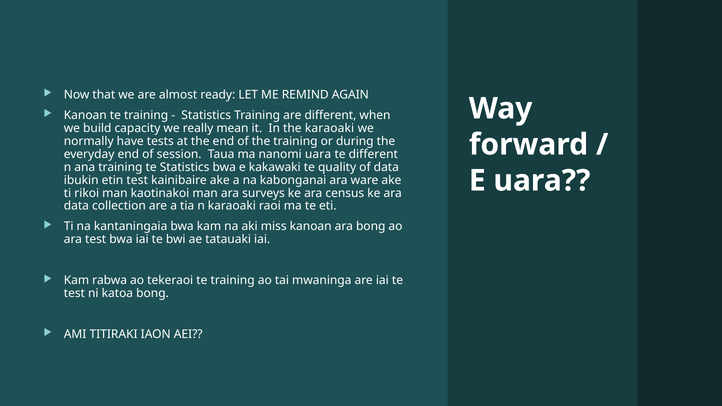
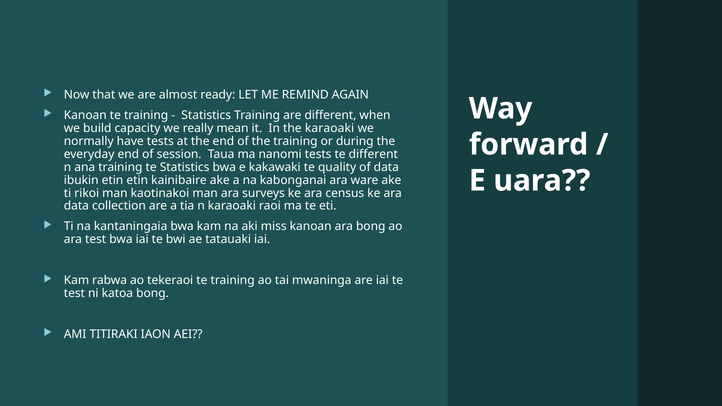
nanomi uara: uara -> tests (318, 154)
etin test: test -> etin (137, 180)
